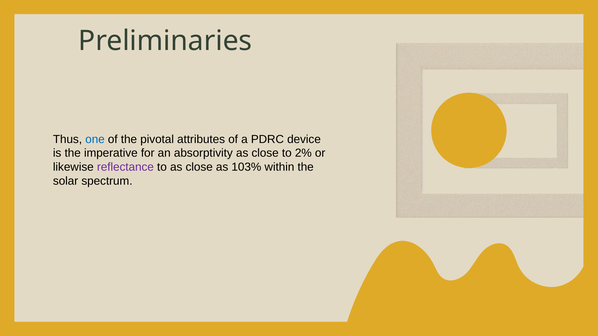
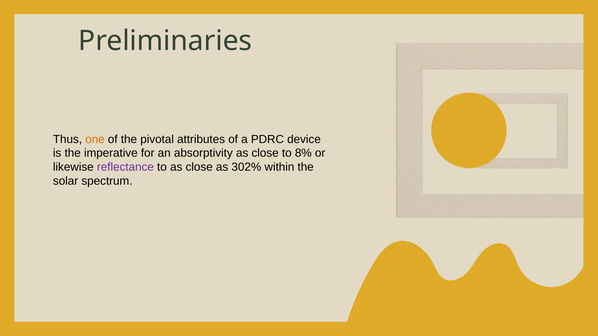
one colour: blue -> orange (95, 139)
2%: 2% -> 8% (303, 153)
103%: 103% -> 302% (246, 167)
